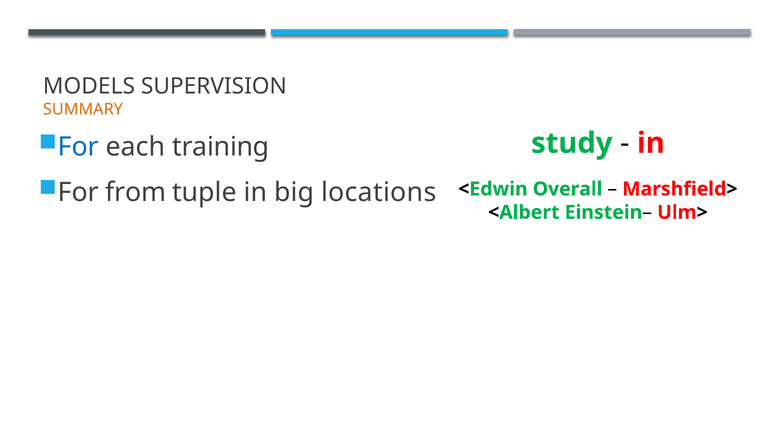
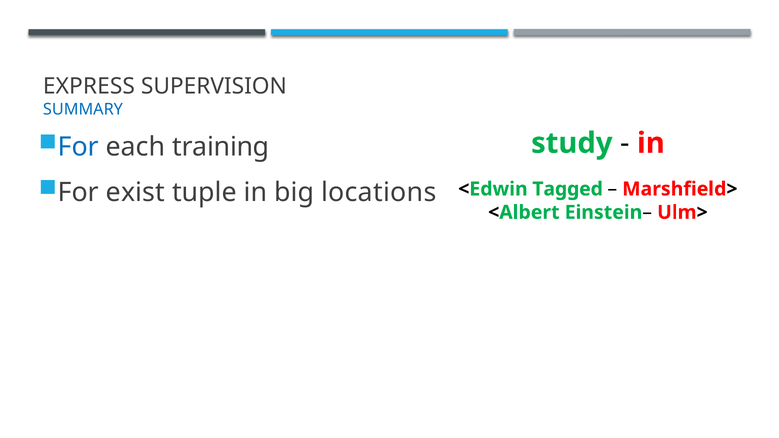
MODELS: MODELS -> EXPRESS (89, 86)
SUMMARY colour: orange -> blue (83, 109)
from: from -> exist (135, 192)
Overall: Overall -> Tagged (568, 189)
